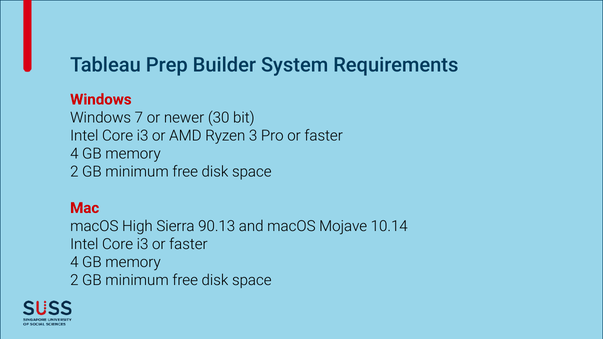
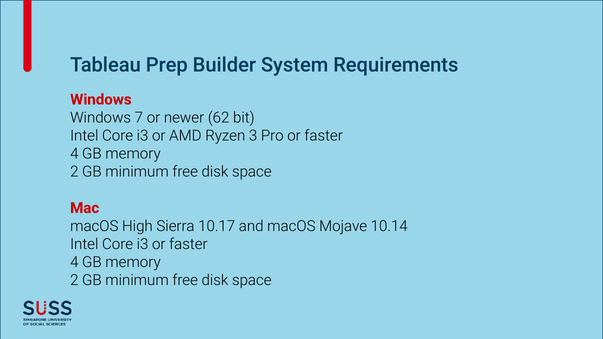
30: 30 -> 62 (219, 118)
90.13: 90.13 -> 10.17 (217, 226)
